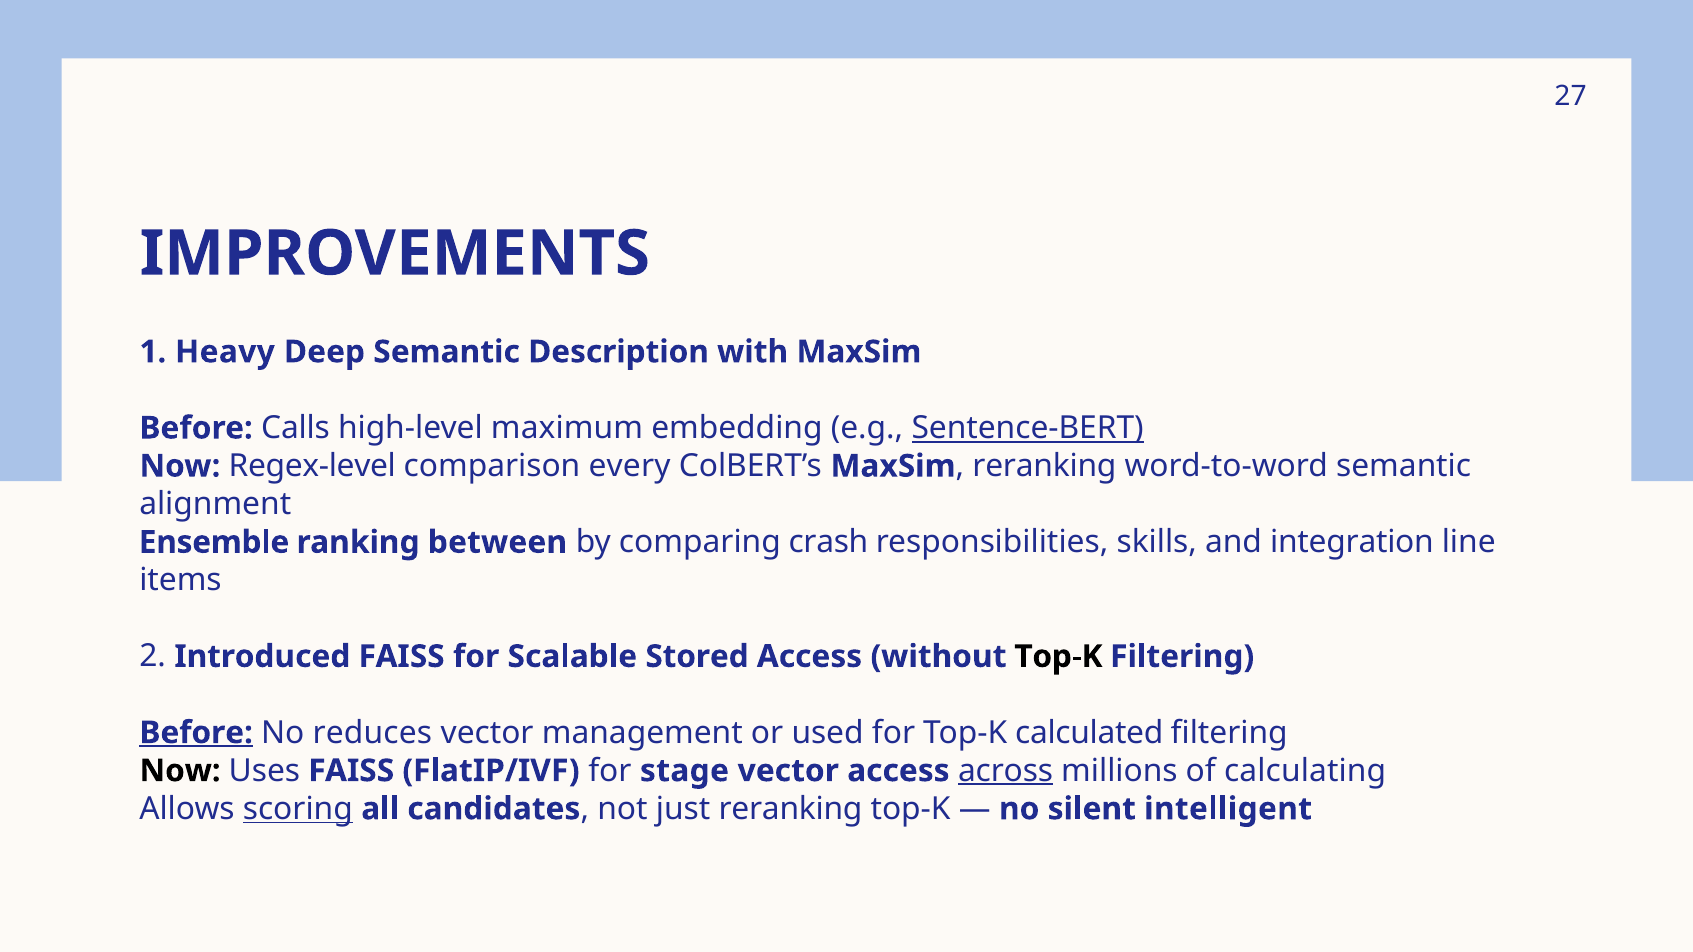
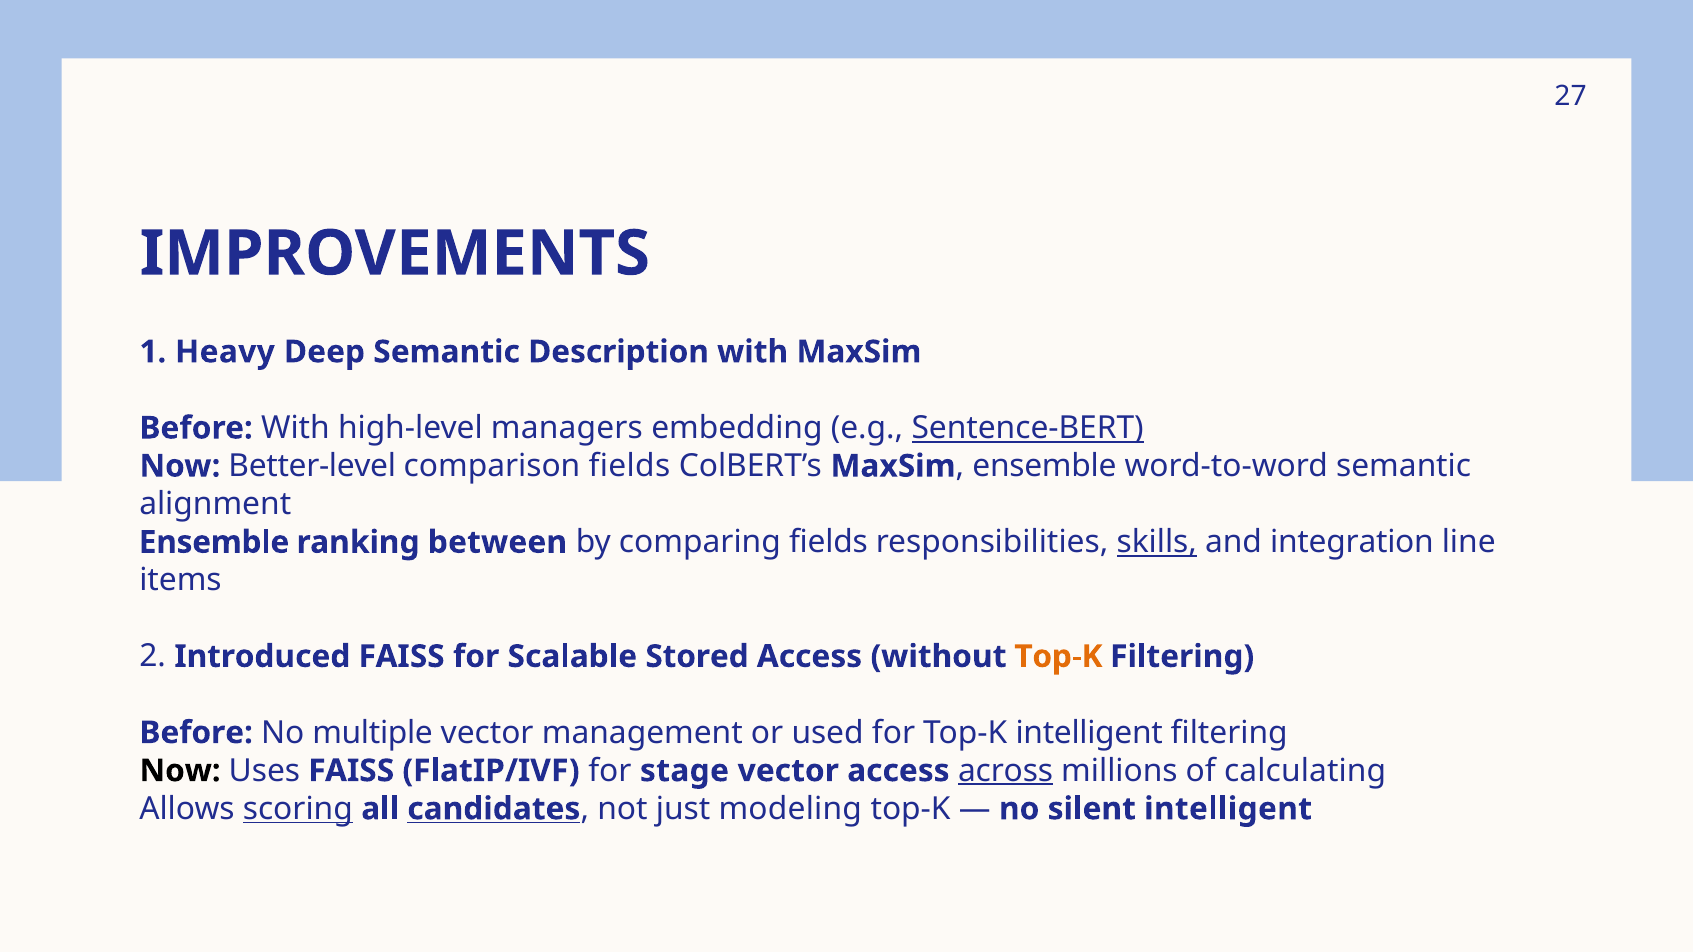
Before Calls: Calls -> With (295, 428)
maximum: maximum -> managers (567, 428)
Regex-level: Regex-level -> Better-level (312, 466)
comparison every: every -> fields (629, 466)
reranking: reranking -> ensemble (1044, 466)
comparing crash: crash -> fields (828, 542)
skills underline: none -> present (1157, 542)
Top-K colour: black -> orange (1058, 657)
Before underline: present -> none (196, 733)
reduces: reduces -> multiple (373, 733)
Top-K calculated: calculated -> intelligent (1089, 733)
candidates underline: none -> present (494, 809)
just reranking: reranking -> modeling (790, 809)
